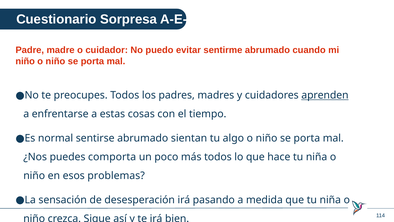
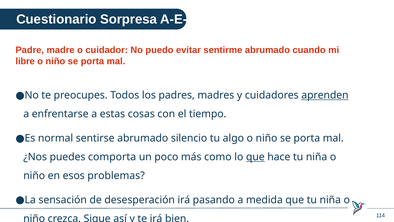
niño: niño -> libre (25, 61)
sientan: sientan -> silencio (189, 138)
más todos: todos -> como (218, 157)
que underline: none -> present (255, 157)
